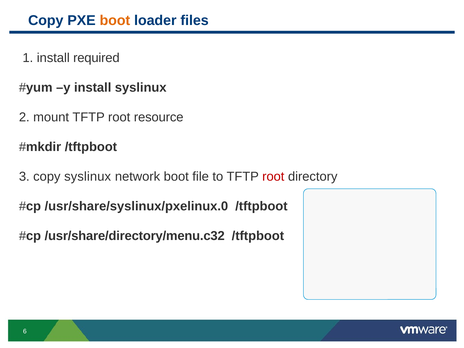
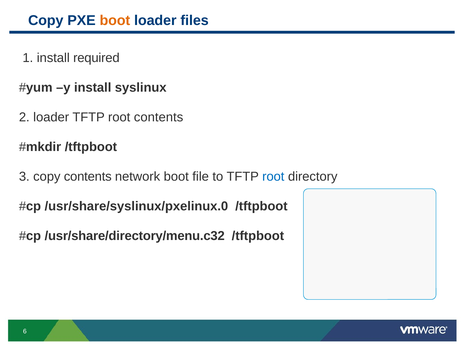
2 mount: mount -> loader (51, 117)
root resource: resource -> contents (159, 117)
copy syslinux: syslinux -> contents (88, 176)
root colour: red -> blue (273, 176)
